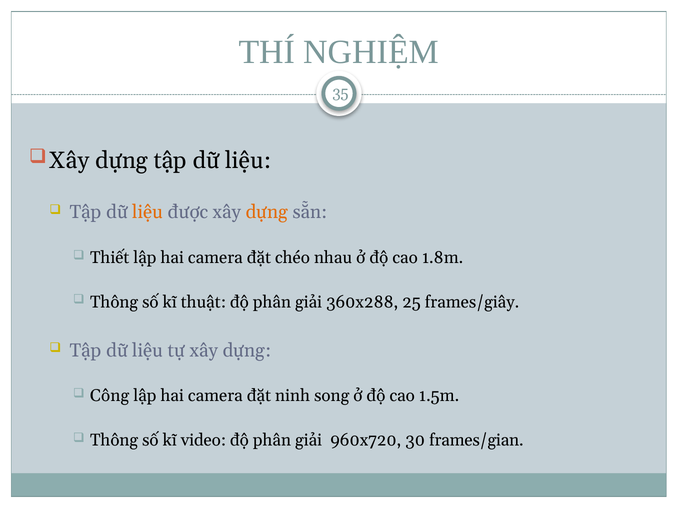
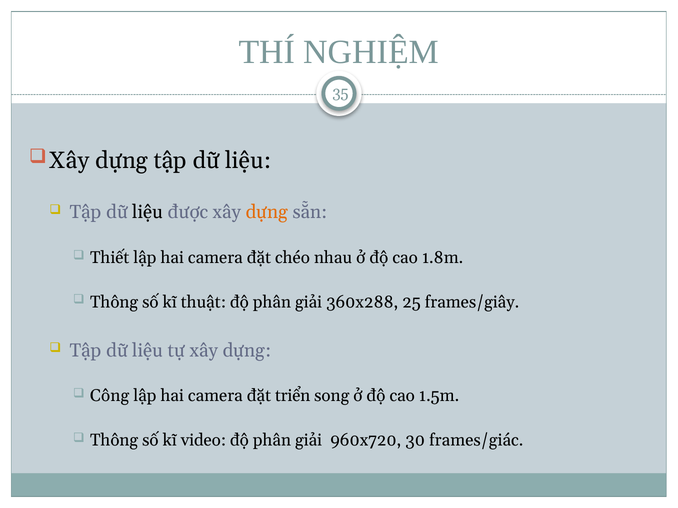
liệu colour: orange -> black (148, 212)
ninh: ninh -> triển (293, 396)
frames/gian: frames/gian -> frames/giác (476, 441)
